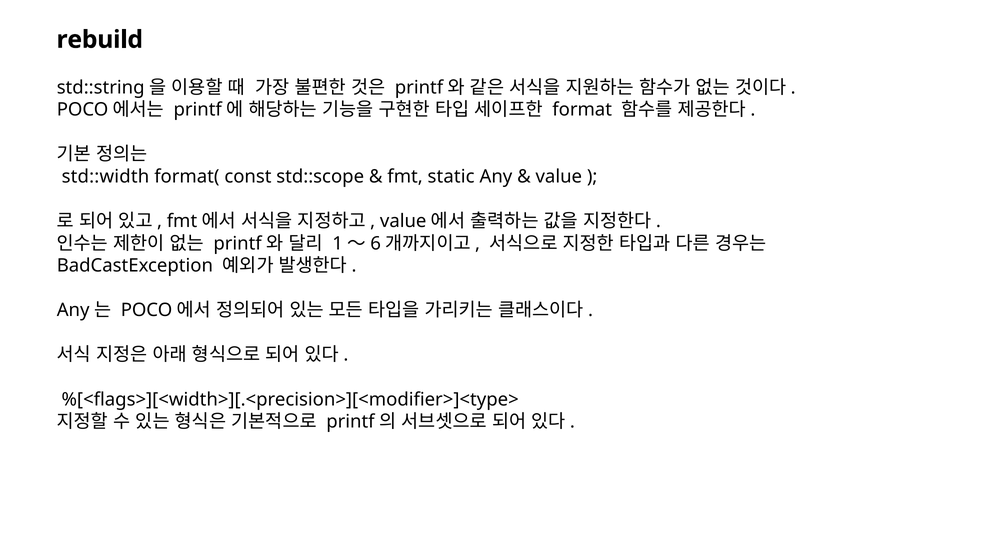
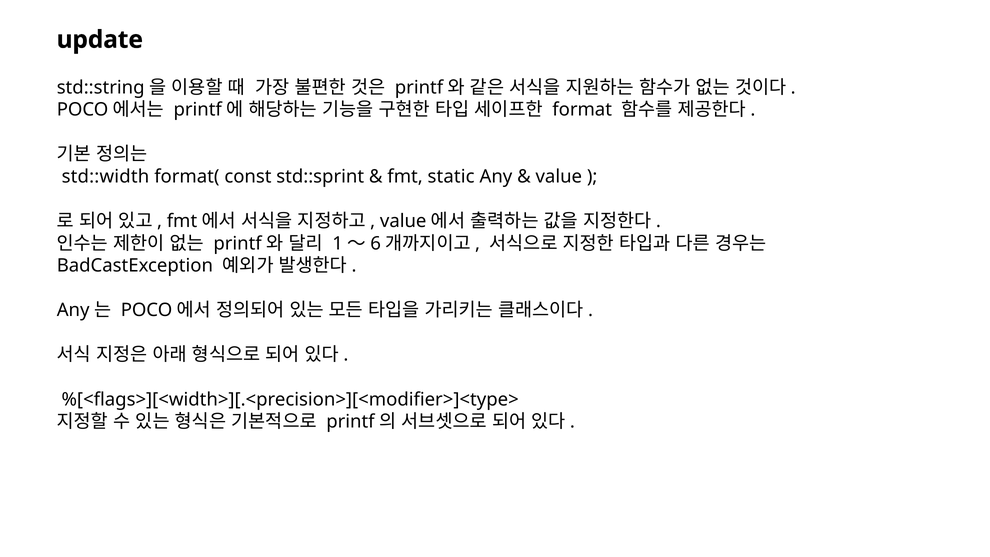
rebuild: rebuild -> update (100, 40)
std::scope: std::scope -> std::sprint (320, 177)
